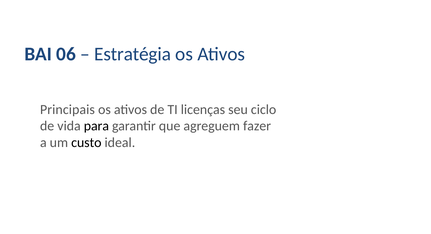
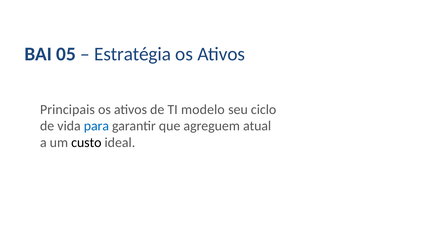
06: 06 -> 05 (66, 54)
licenças: licenças -> modelo (203, 109)
para colour: black -> blue (96, 126)
fazer: fazer -> atual (257, 126)
